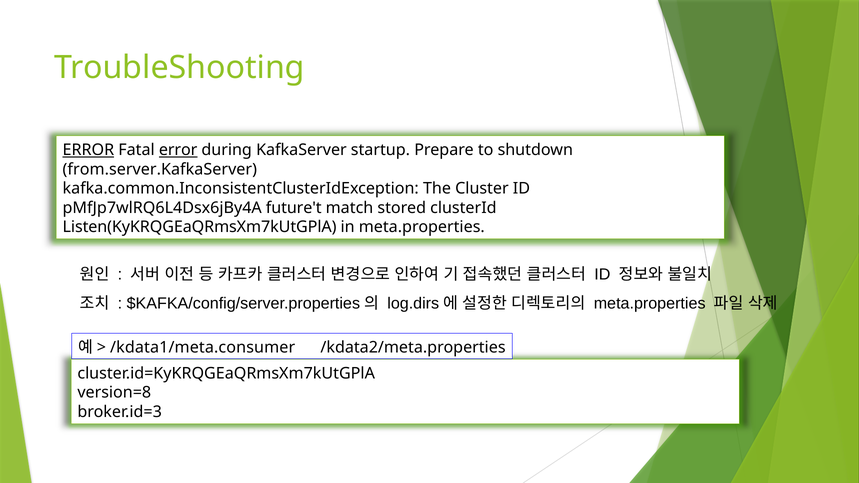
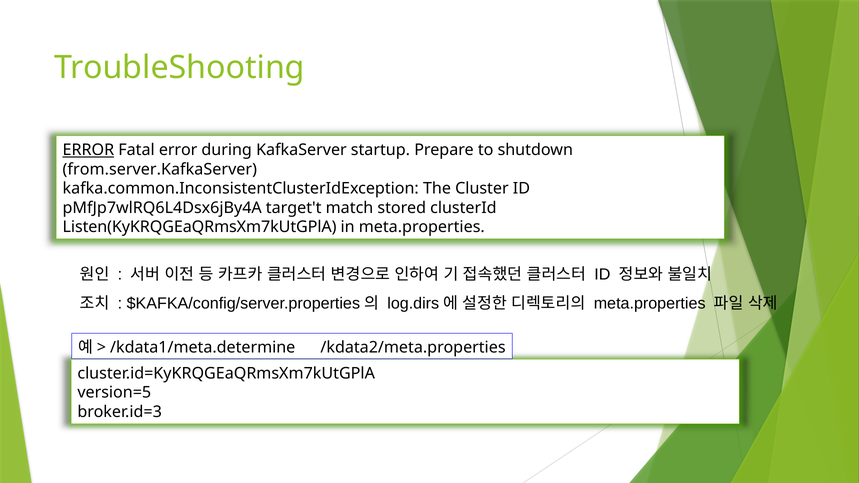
error underline: present -> none (178, 150)
future't: future't -> target't (294, 208)
/kdata1/meta.consumer: /kdata1/meta.consumer -> /kdata1/meta.determine (203, 347)
version=8: version=8 -> version=5 (114, 393)
